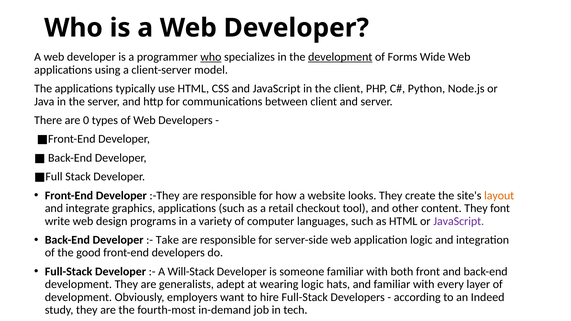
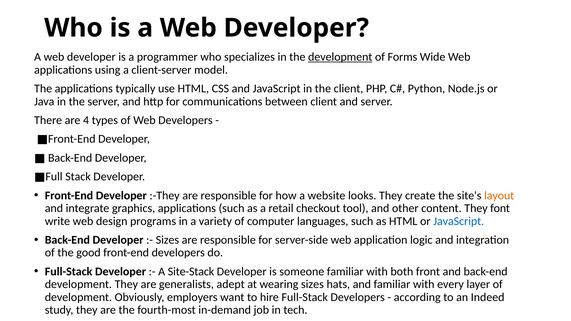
who underline: present -> none (211, 57)
0: 0 -> 4 (86, 120)
JavaScript colour: purple -> blue (459, 221)
Take: Take -> Sizes (167, 240)
Will-Stack: Will-Stack -> Site-Stack (191, 272)
wearing logic: logic -> sizes (312, 285)
